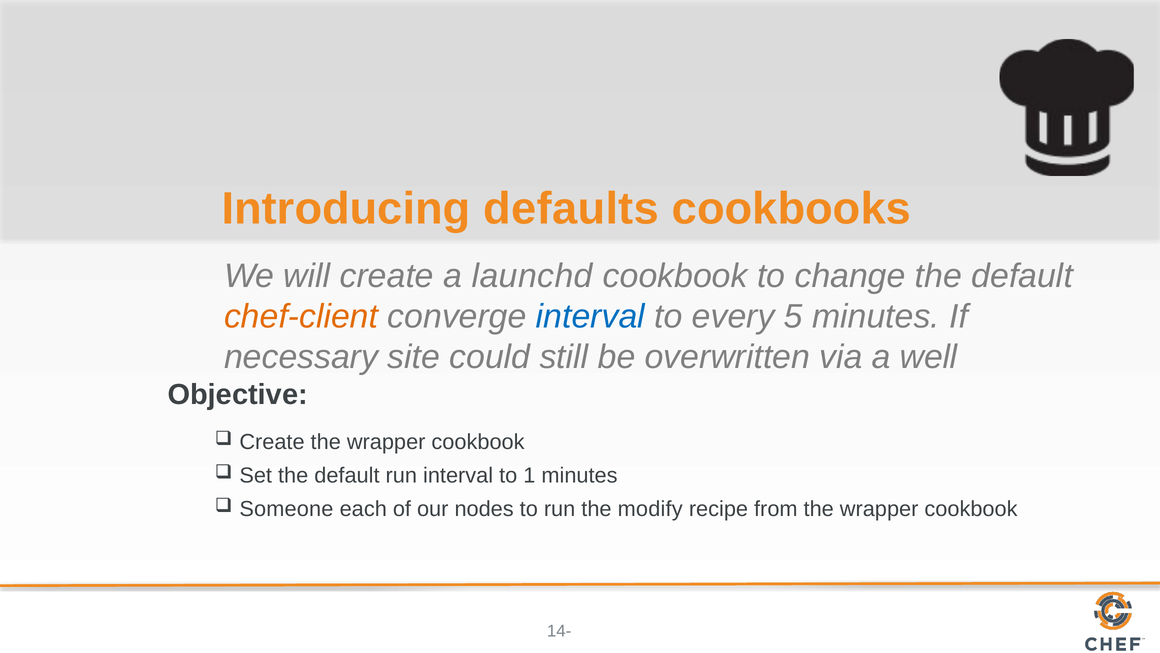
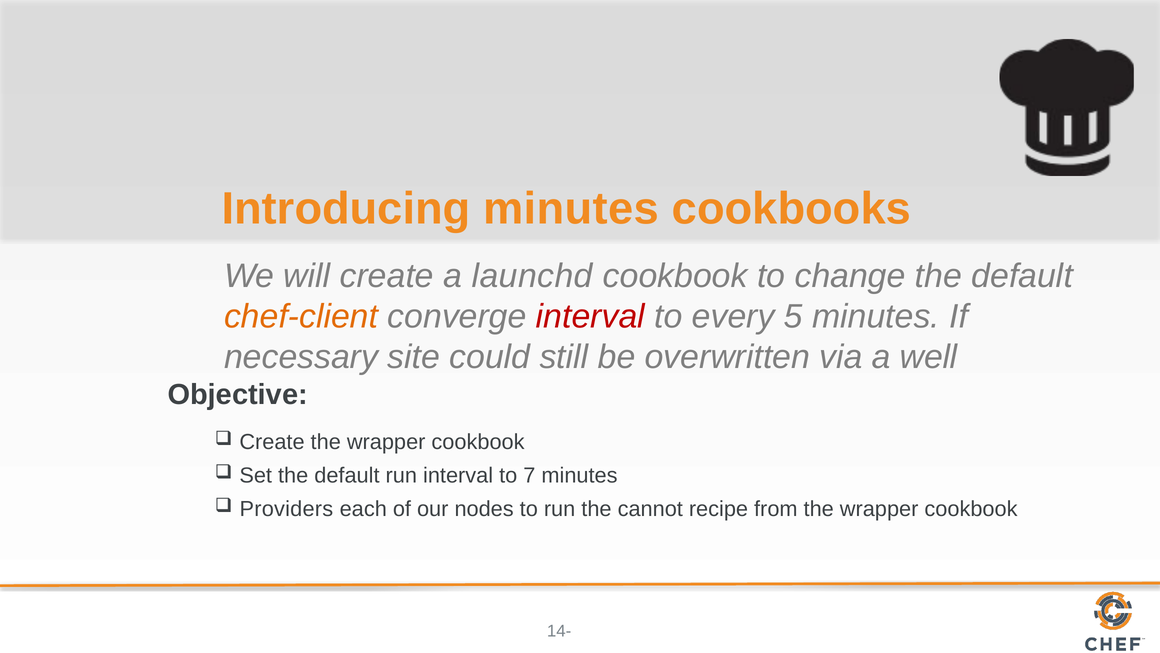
Introducing defaults: defaults -> minutes (571, 209)
interval colour: blue -> red (590, 316)
1: 1 -> 7 (529, 475)
Someone: Someone -> Providers (286, 509)
modify: modify -> cannot (650, 509)
